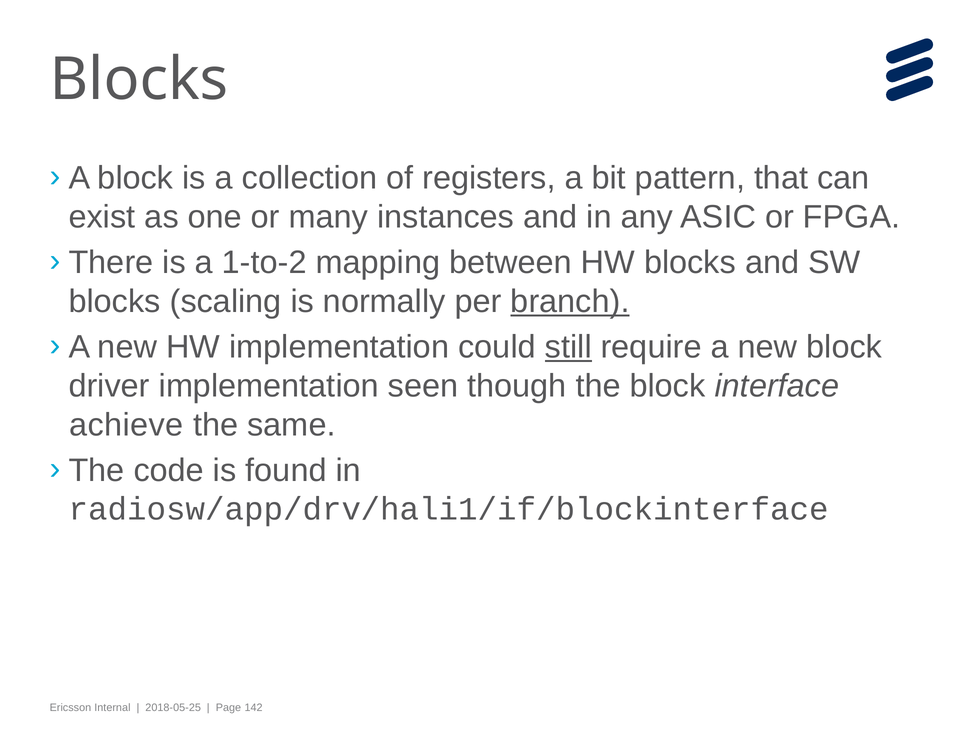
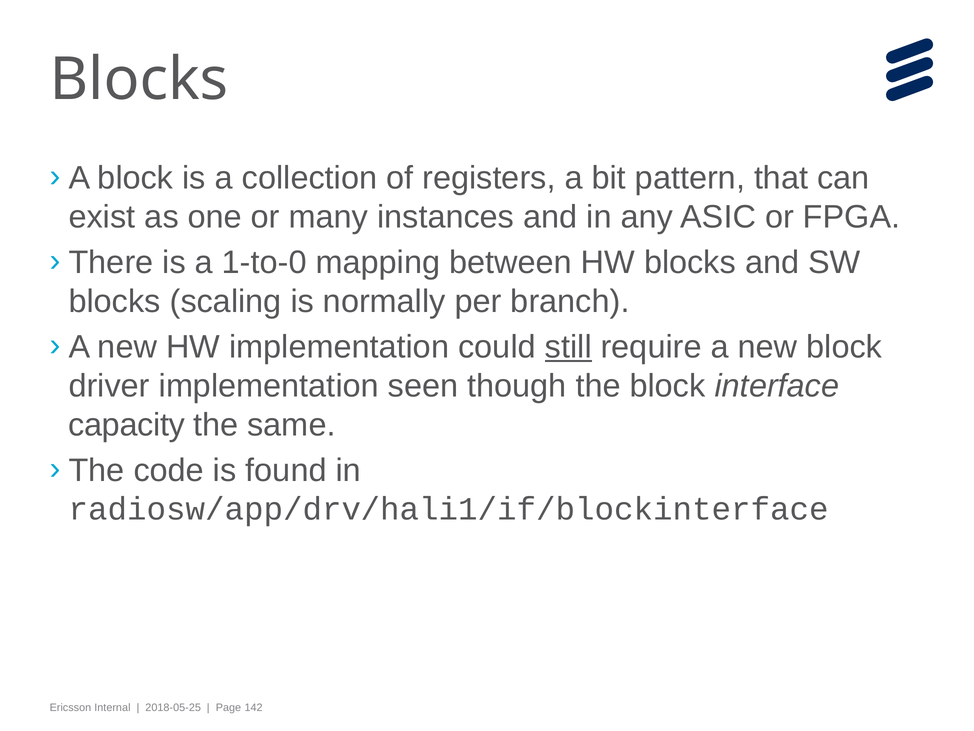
1-to-2: 1-to-2 -> 1-to-0 (264, 262)
branch underline: present -> none (570, 301)
achieve: achieve -> capacity (127, 425)
